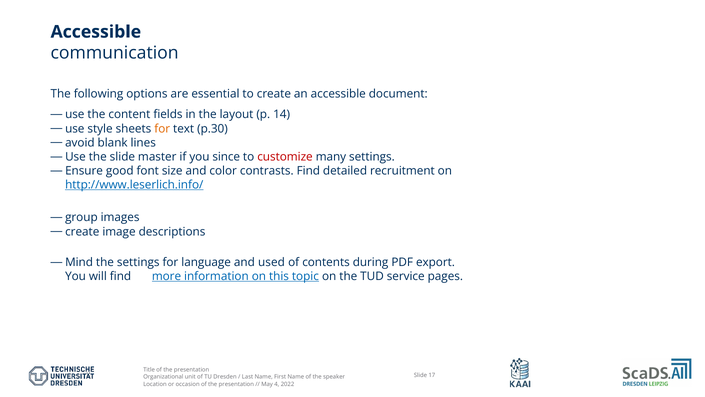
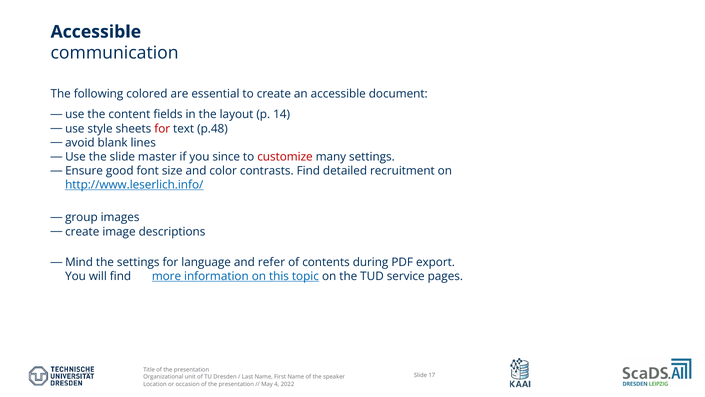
options: options -> colored (147, 94)
for colour: orange -> red (162, 128)
p.30: p.30 -> p.48 (212, 128)
used: used -> refer (271, 262)
